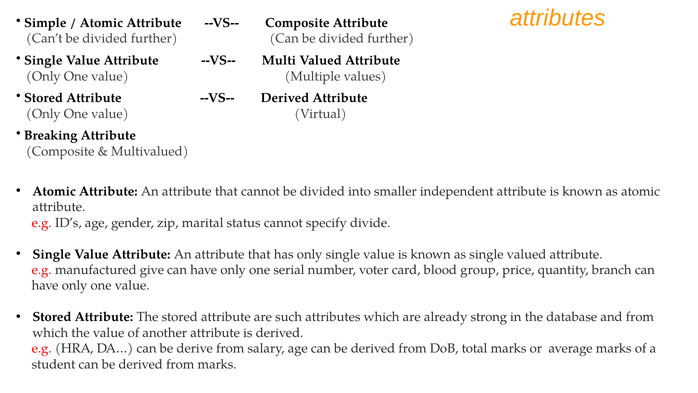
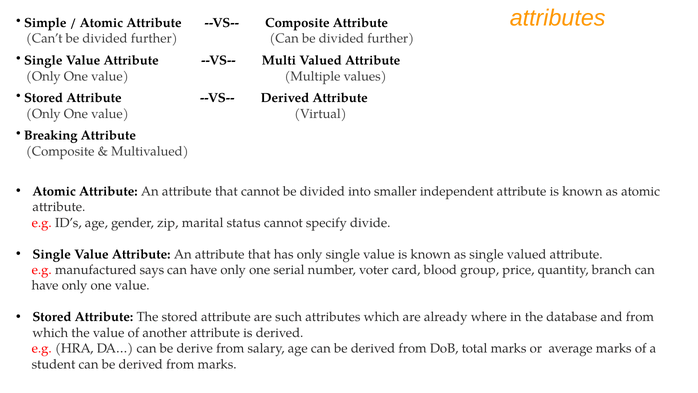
give: give -> says (152, 270)
strong: strong -> where (489, 317)
